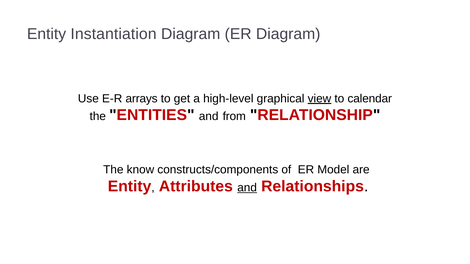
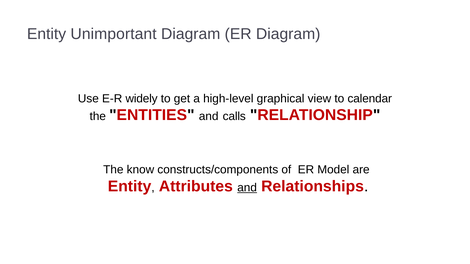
Instantiation: Instantiation -> Unimportant (114, 34)
arrays: arrays -> widely (142, 99)
view underline: present -> none (319, 99)
from: from -> calls (234, 117)
